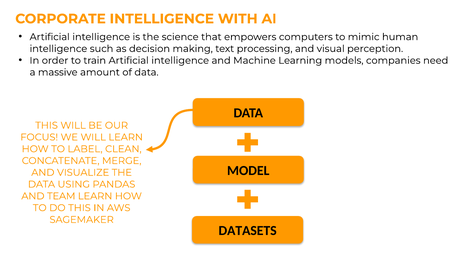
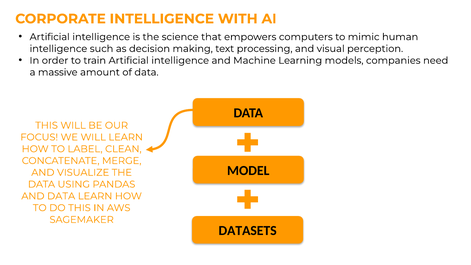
AND TEAM: TEAM -> DATA (61, 196)
